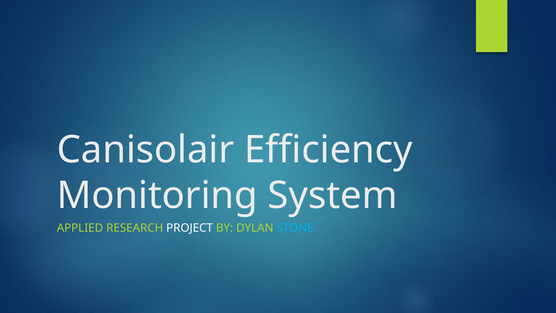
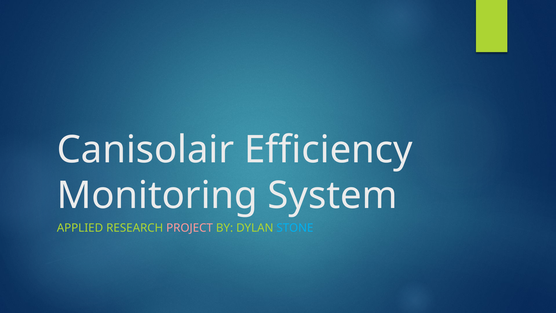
PROJECT colour: white -> pink (190, 228)
